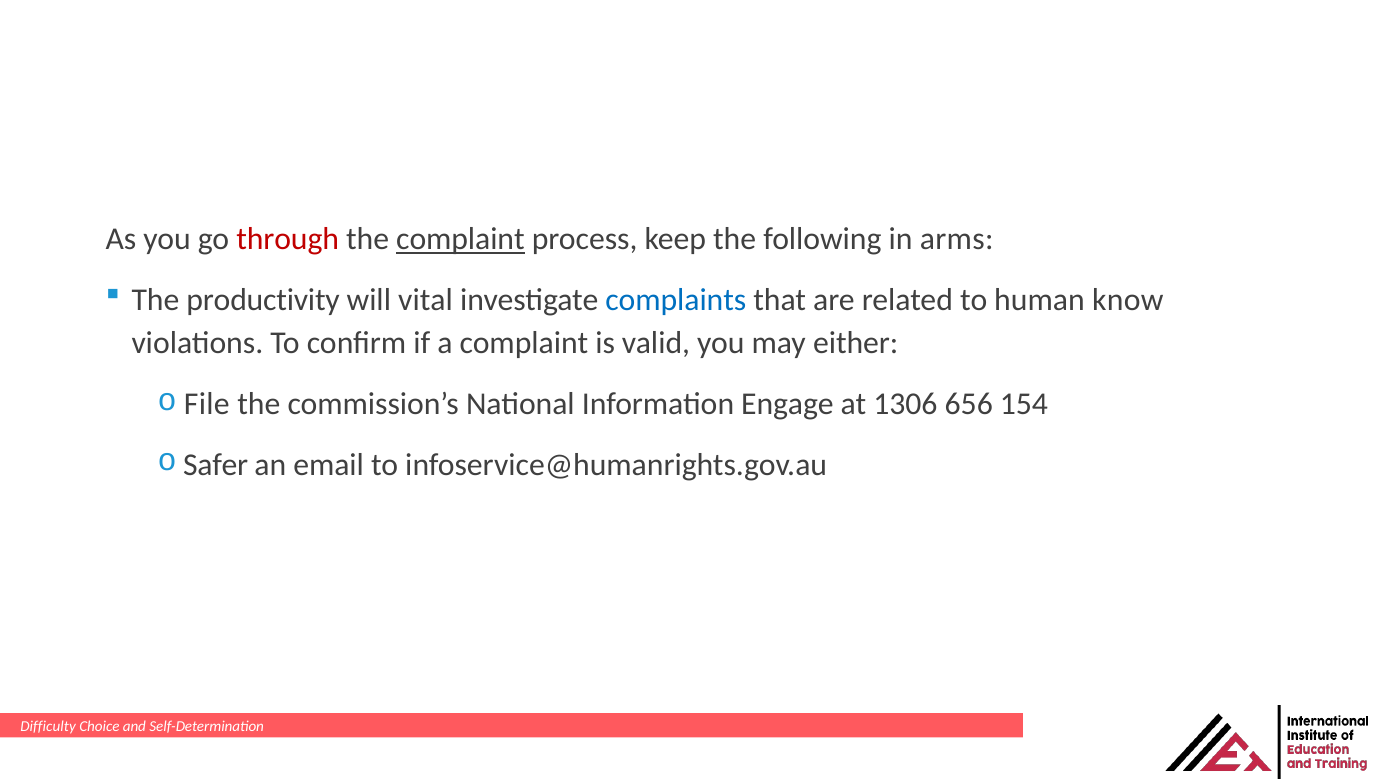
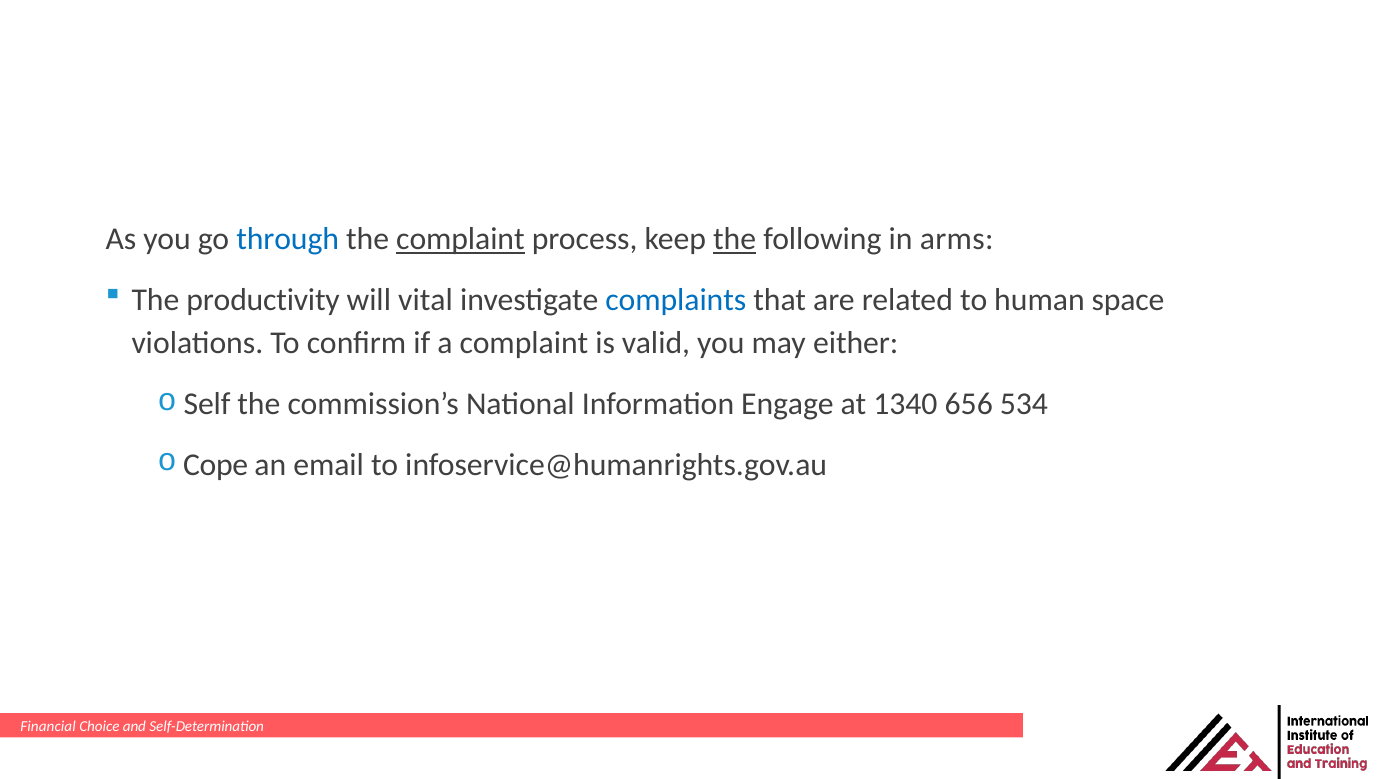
through colour: red -> blue (288, 239)
the underline: none -> present (735, 239)
know: know -> space (1128, 300)
File: File -> Self (207, 404)
1306: 1306 -> 1340 (905, 404)
154: 154 -> 534 (1024, 404)
Safer: Safer -> Cope (216, 465)
Difficulty: Difficulty -> Financial (48, 726)
